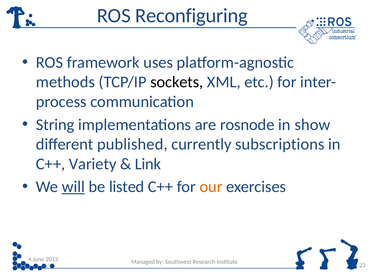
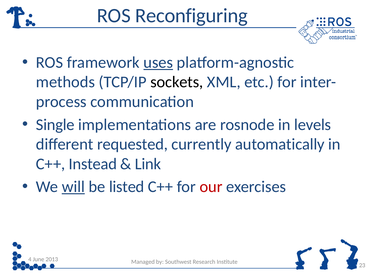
uses underline: none -> present (158, 63)
String: String -> Single (55, 125)
show: show -> levels (313, 125)
published: published -> requested (132, 145)
subscriptions: subscriptions -> automatically (280, 145)
Variety: Variety -> Instead (93, 164)
our colour: orange -> red (211, 187)
